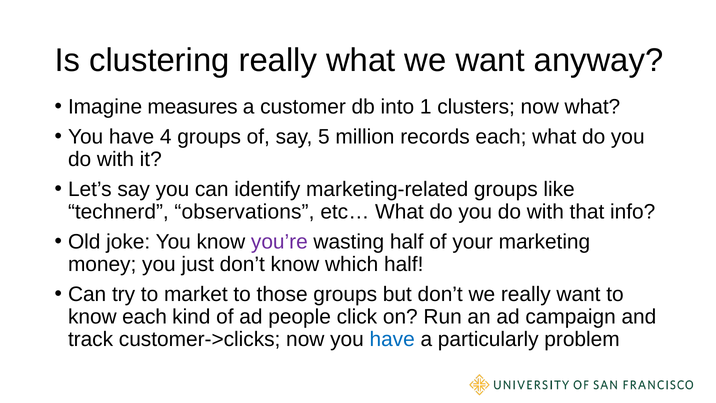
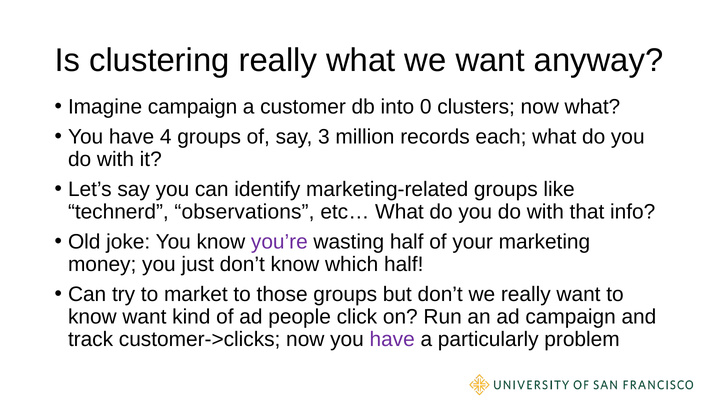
Imagine measures: measures -> campaign (193, 107)
1: 1 -> 0 (426, 107)
5: 5 -> 3 (324, 137)
know each: each -> want (144, 317)
have colour: blue -> purple (392, 339)
